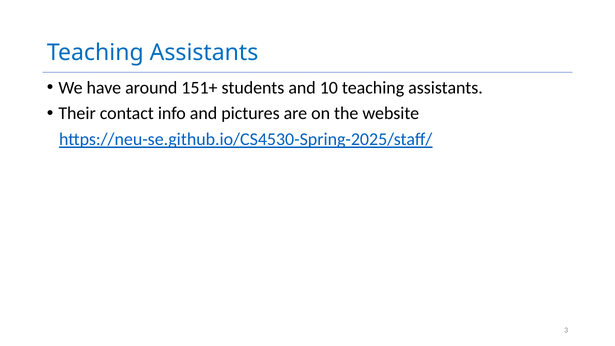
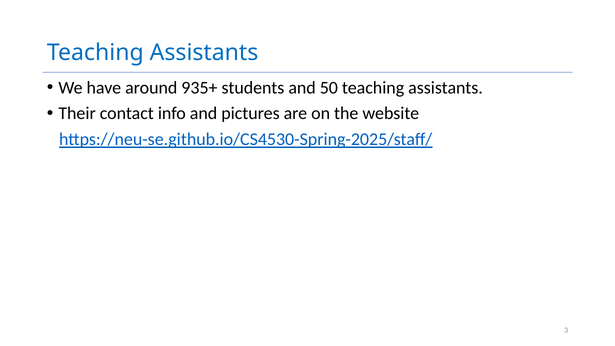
151+: 151+ -> 935+ (199, 88)
10: 10 -> 50 (329, 88)
